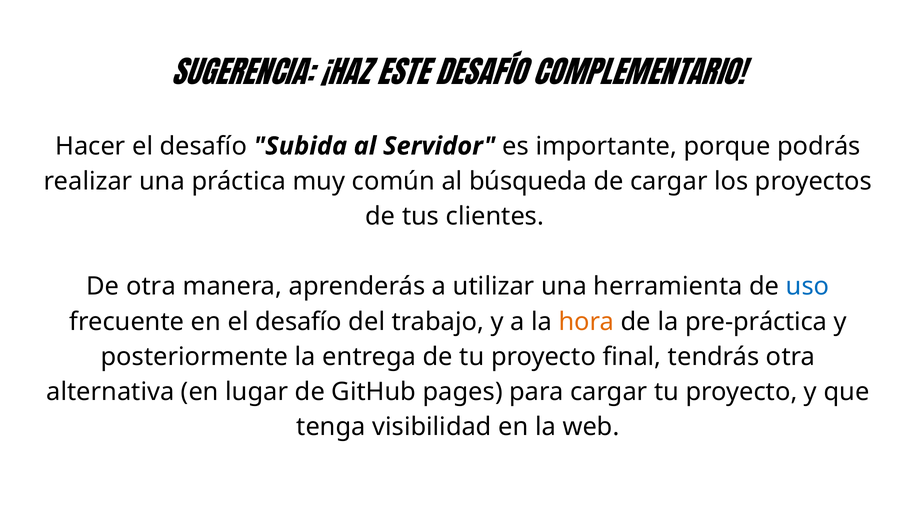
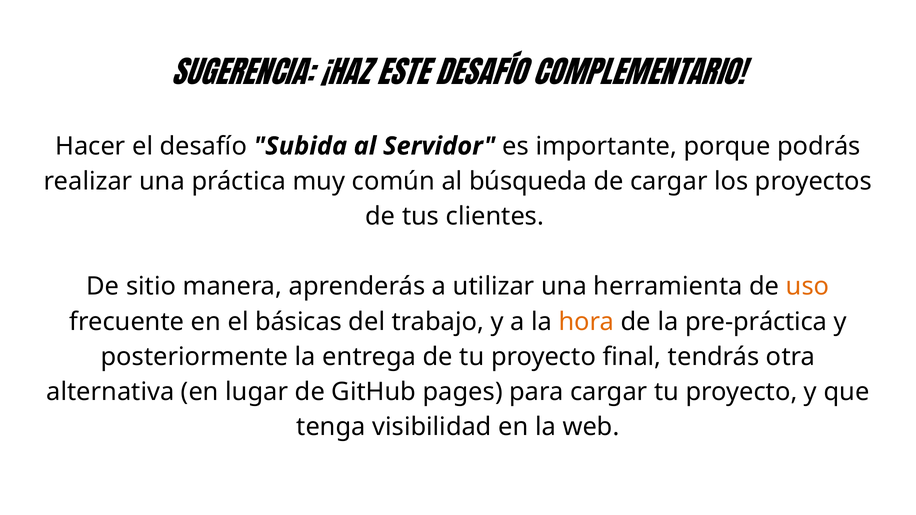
De otra: otra -> sitio (151, 287)
uso colour: blue -> orange (808, 287)
en el desafío: desafío -> básicas (299, 322)
